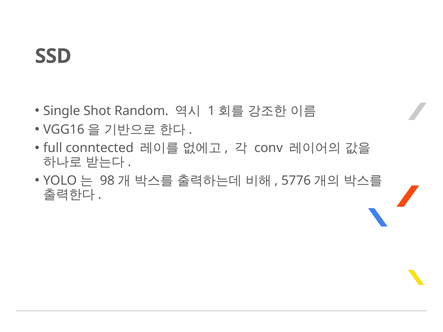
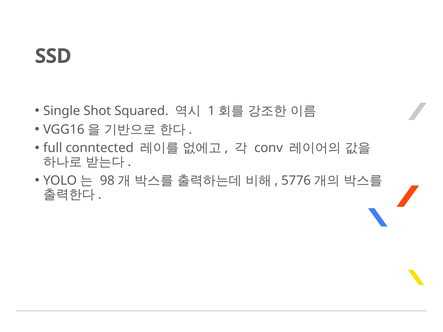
Random: Random -> Squared (141, 111)
